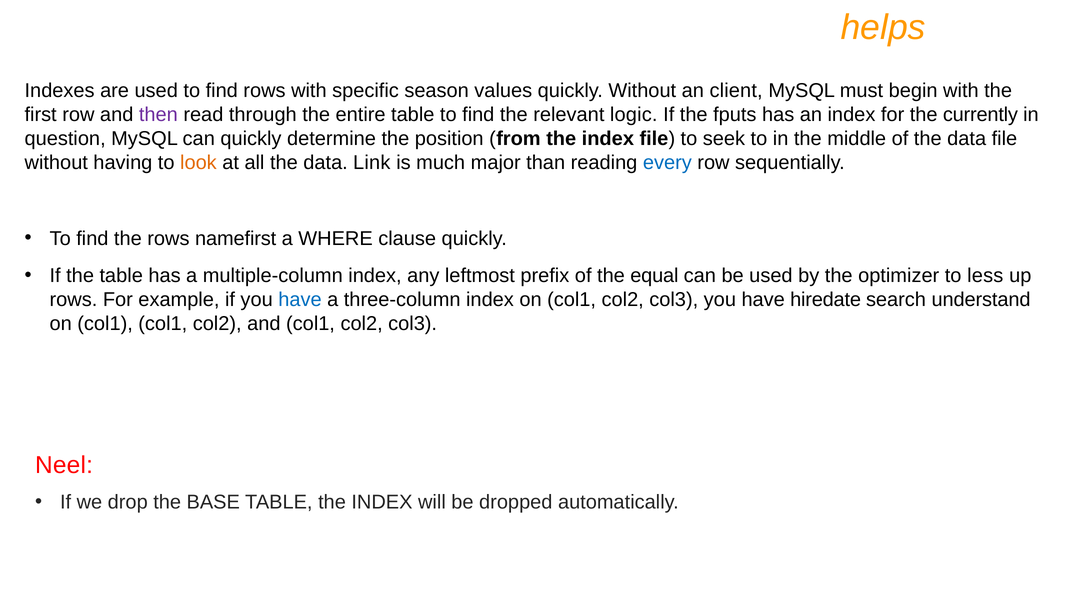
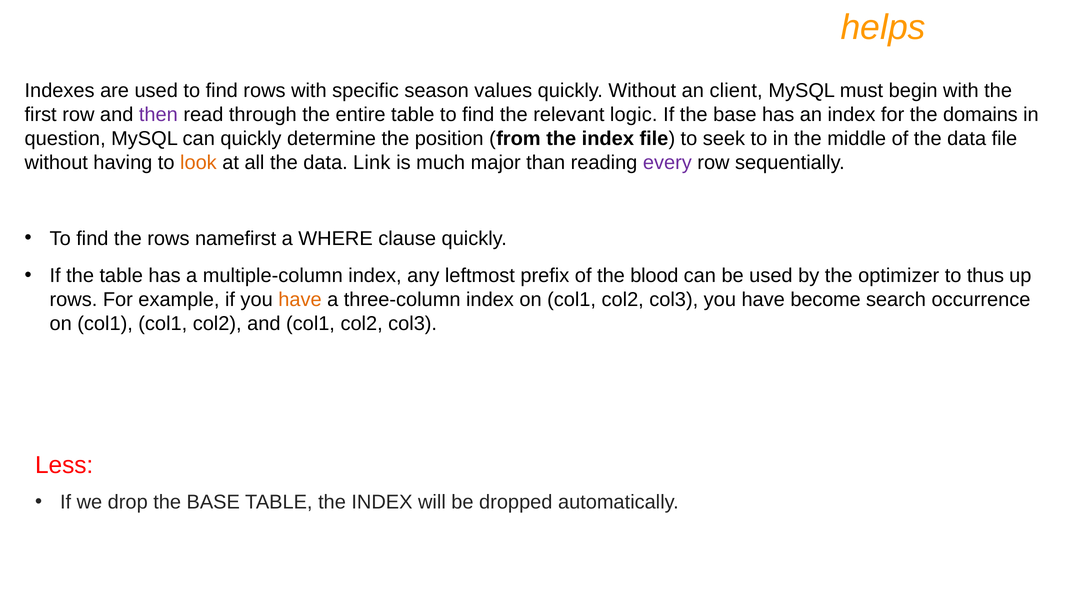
If the fputs: fputs -> base (735, 115)
currently: currently -> domains (980, 115)
every colour: blue -> purple (667, 163)
equal: equal -> blood (654, 276)
less: less -> thus (985, 276)
have colour: blue -> orange (300, 300)
hiredate: hiredate -> become (826, 300)
understand: understand -> occurrence (981, 300)
Neel: Neel -> Less (64, 465)
